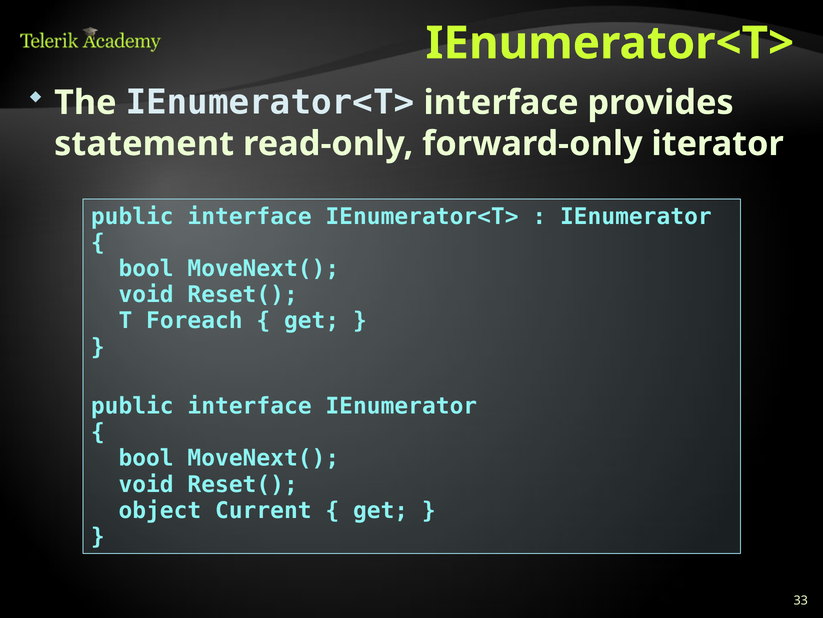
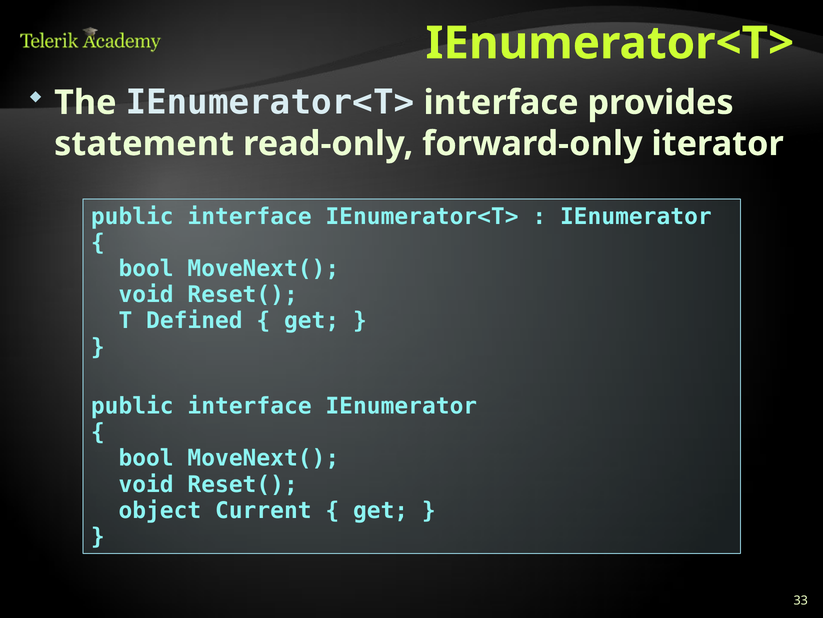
Foreach: Foreach -> Defined (194, 321)
